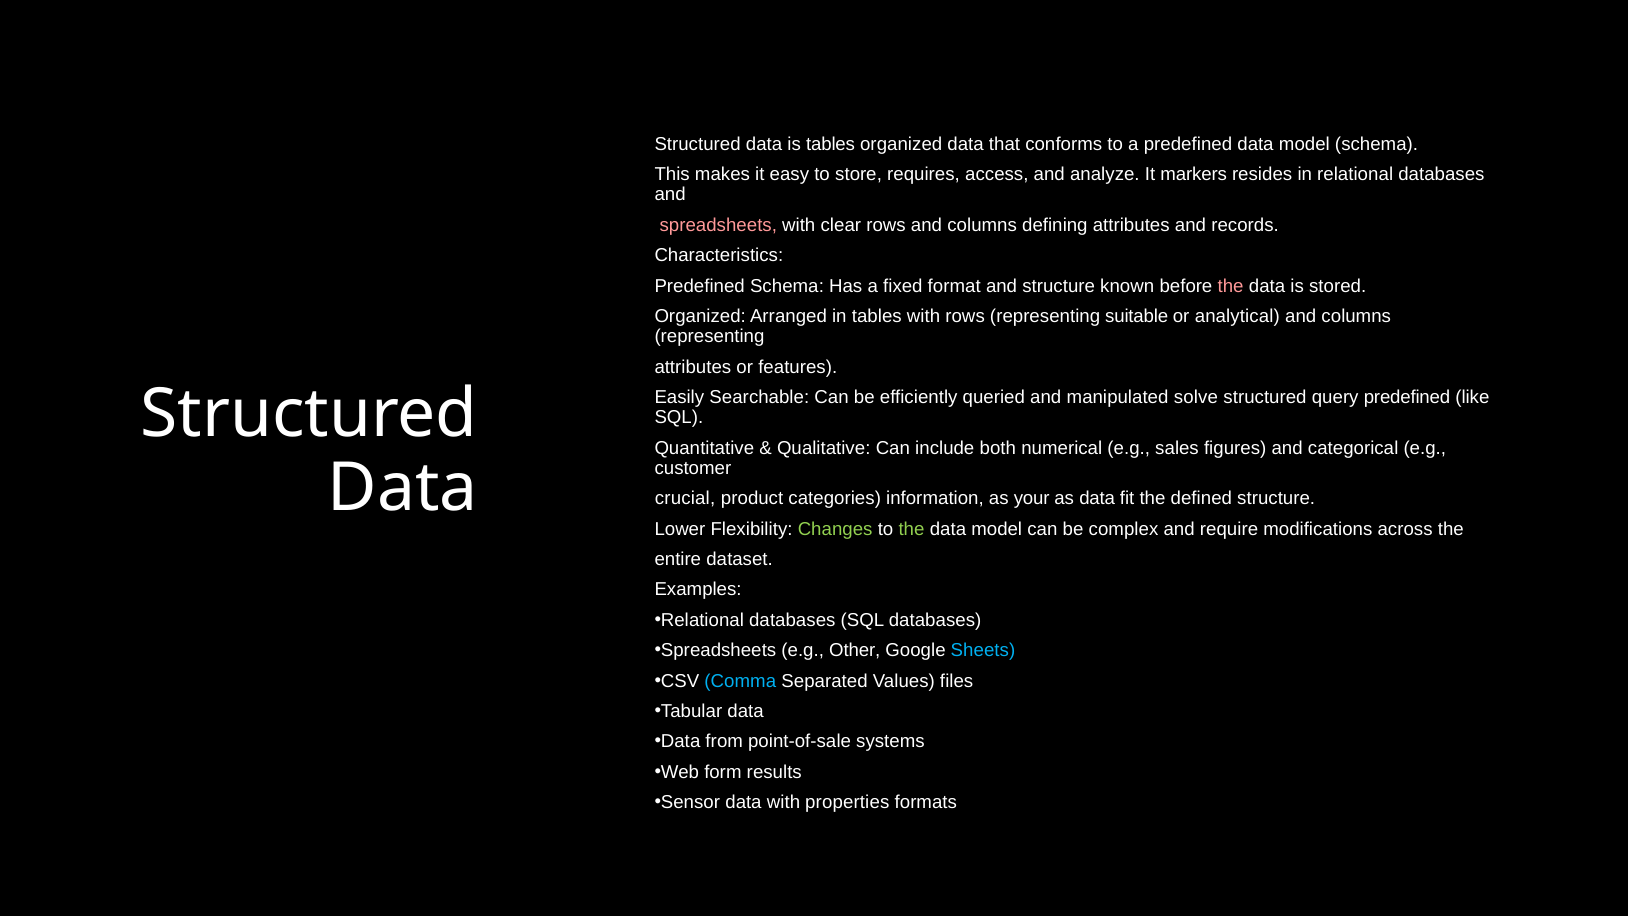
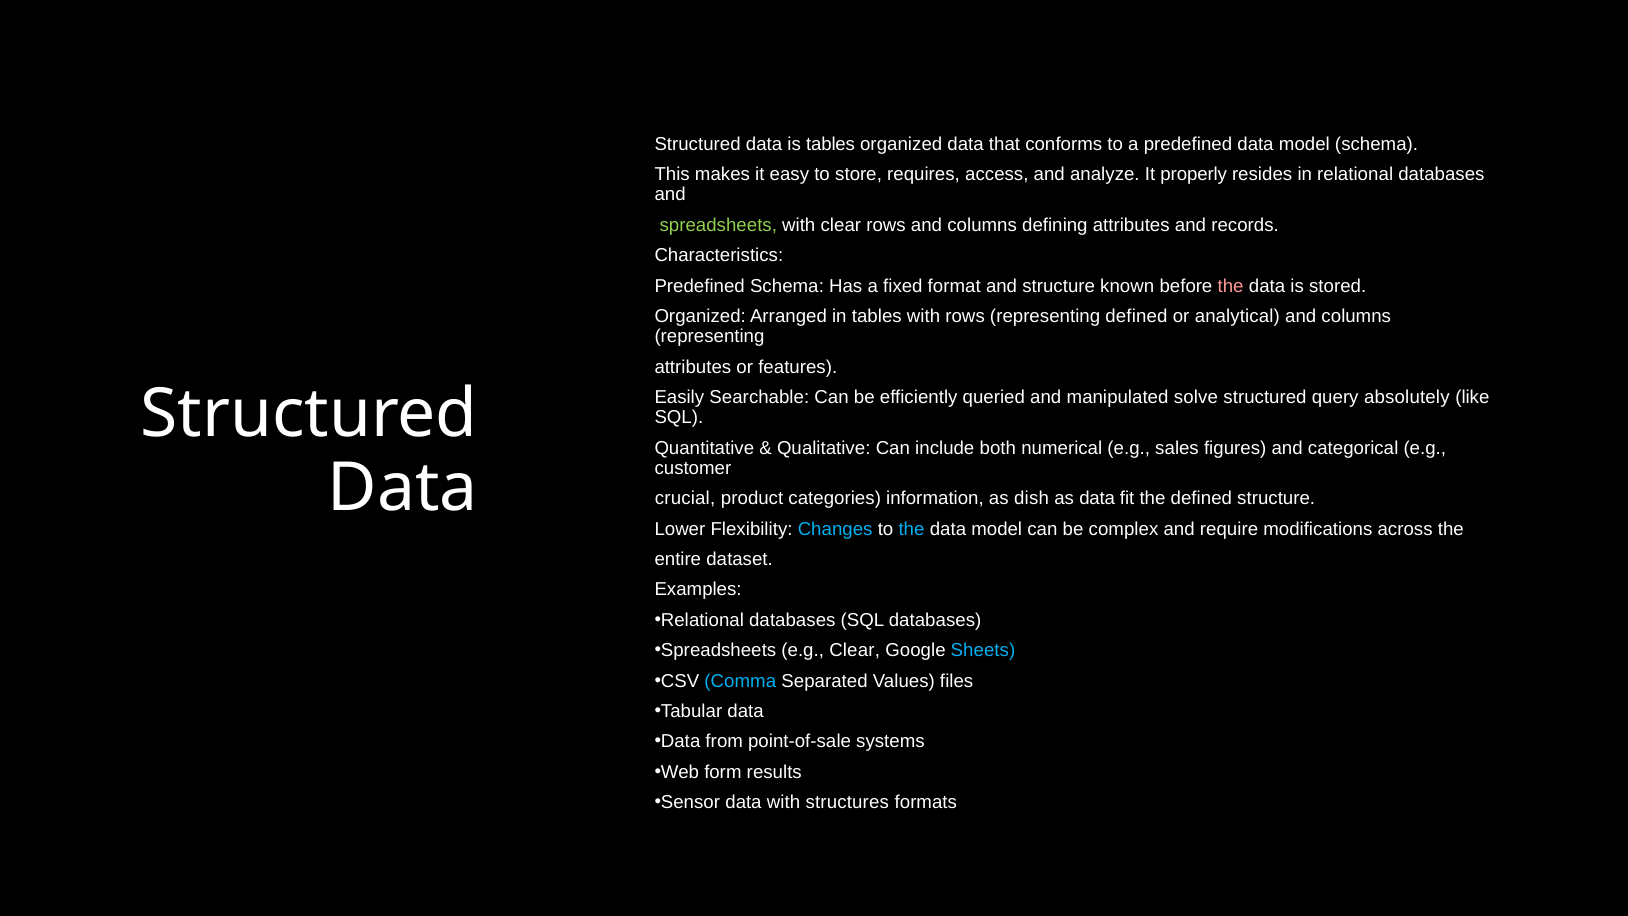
markers: markers -> properly (1194, 175)
spreadsheets colour: pink -> light green (718, 225)
representing suitable: suitable -> defined (1137, 316)
query predefined: predefined -> absolutely (1407, 397)
your: your -> dish (1032, 498)
Changes colour: light green -> light blue (835, 529)
the colour: light green -> light blue (912, 529)
e.g Other: Other -> Clear (855, 650)
properties: properties -> structures (847, 802)
